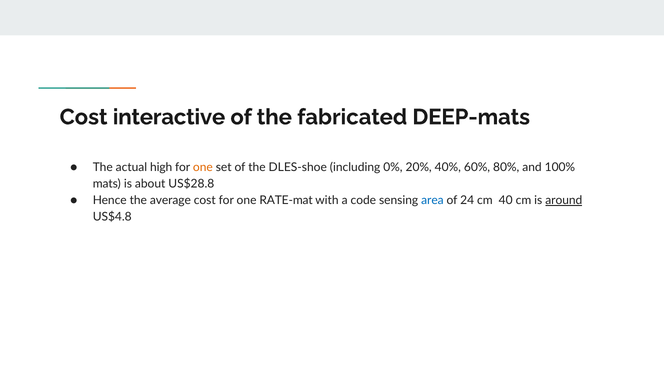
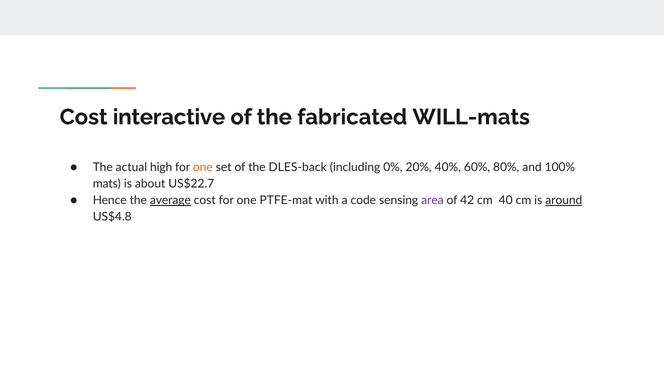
DEEP-mats: DEEP-mats -> WILL-mats (471, 117)
DLES-shoe: DLES-shoe -> DLES-back (298, 168)
US$28.8: US$28.8 -> US$22.7 (191, 184)
average underline: none -> present (170, 201)
RATE-mat: RATE-mat -> PTFE-mat (286, 201)
area colour: blue -> purple (432, 201)
24: 24 -> 42 (467, 201)
